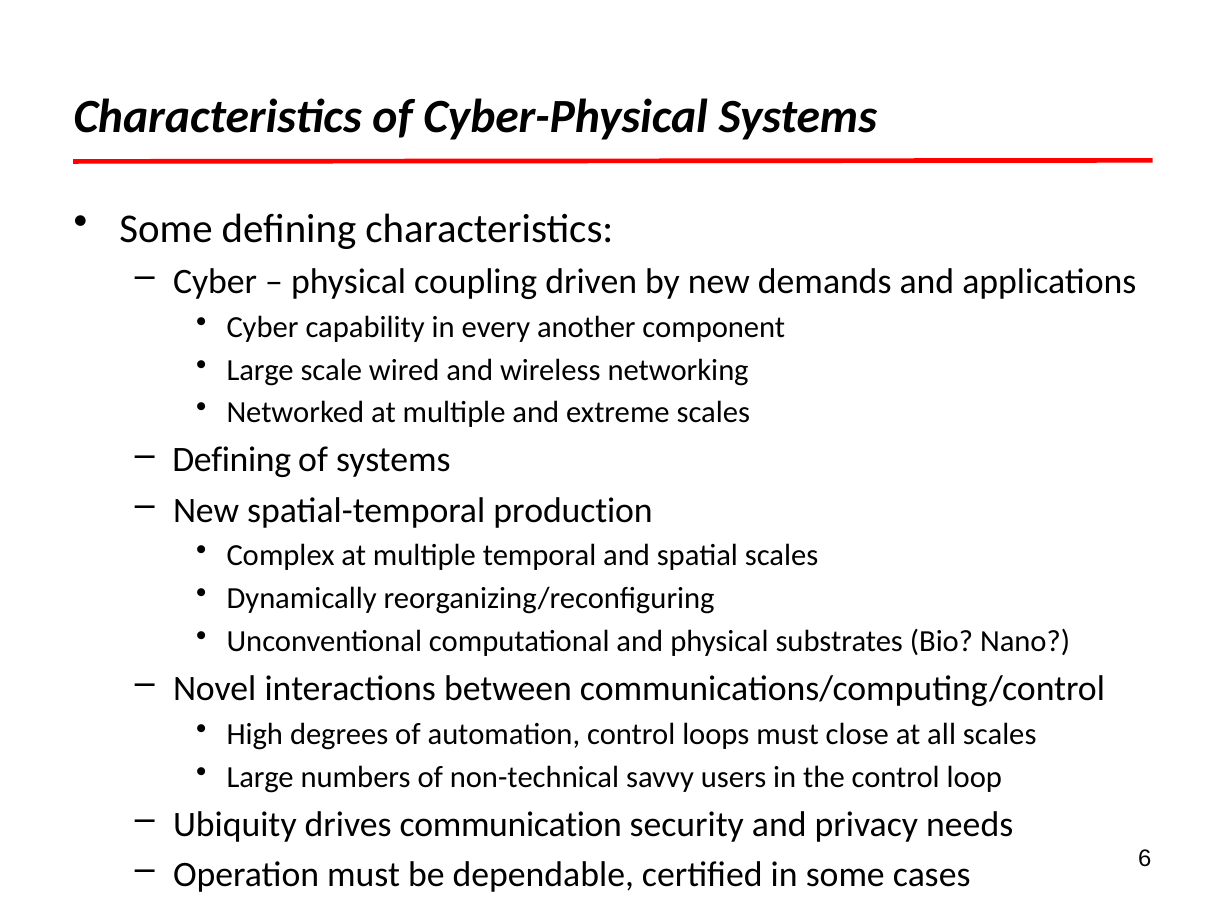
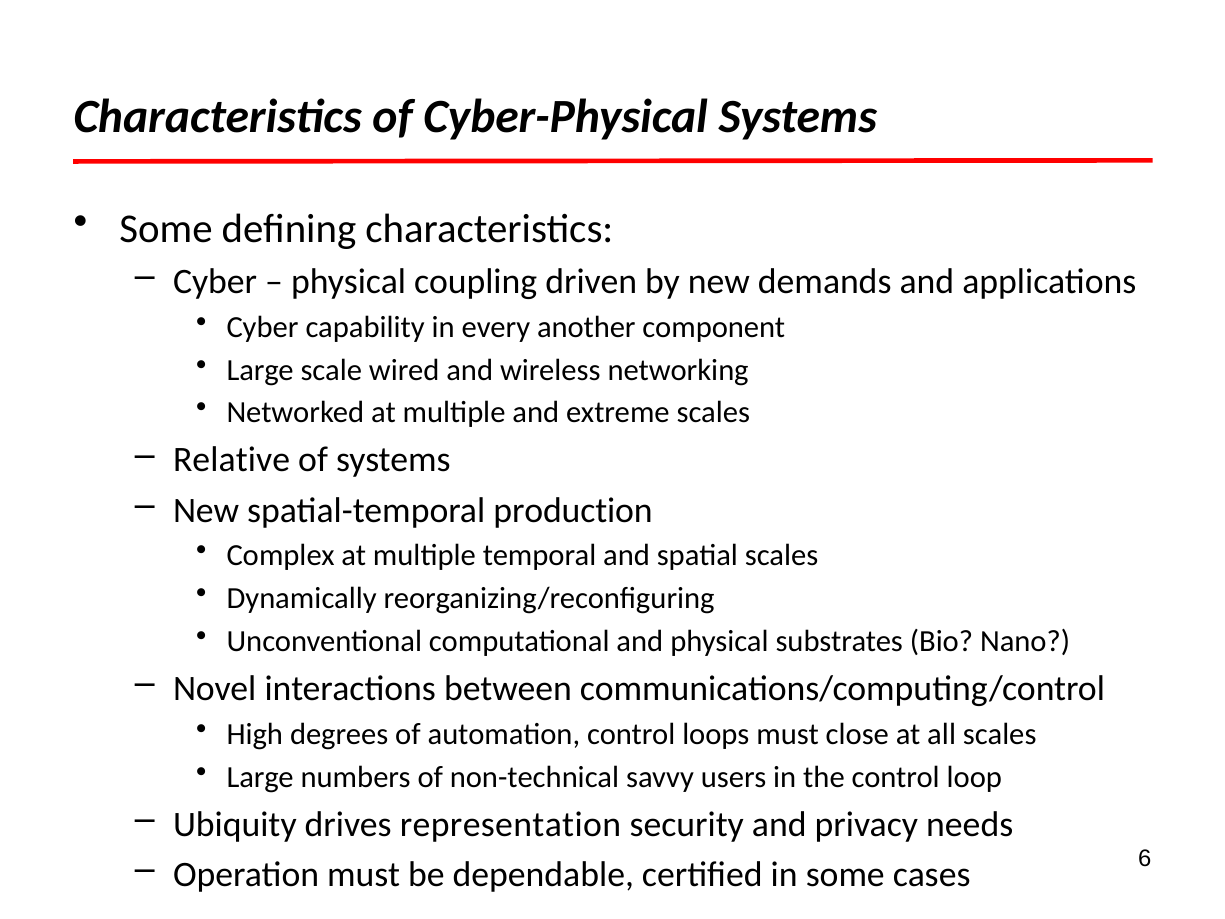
Defining: Defining -> Relative (232, 460)
communication: communication -> representation (510, 824)
